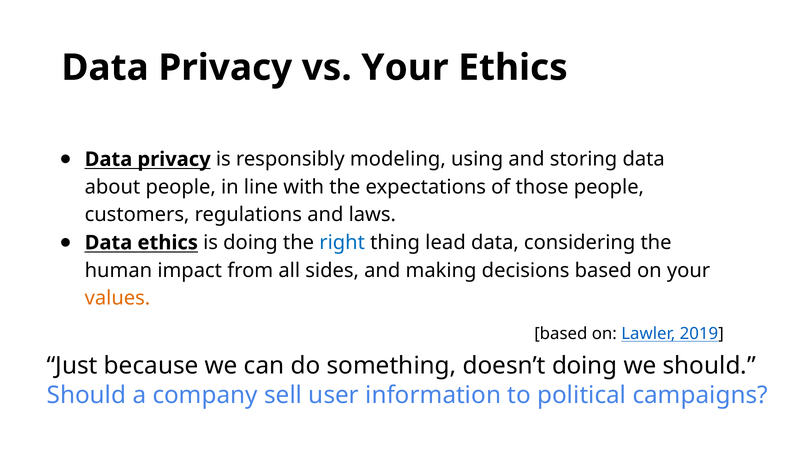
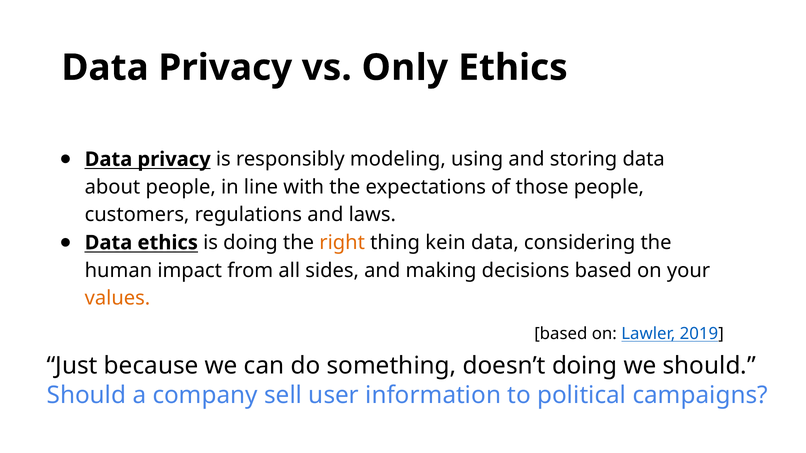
vs Your: Your -> Only (405, 68)
right colour: blue -> orange (342, 243)
lead: lead -> kein (445, 243)
